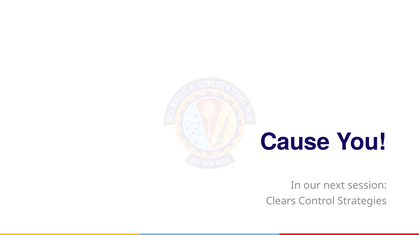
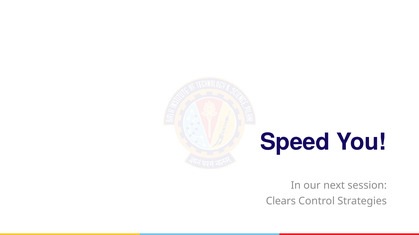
Cause: Cause -> Speed (295, 142)
